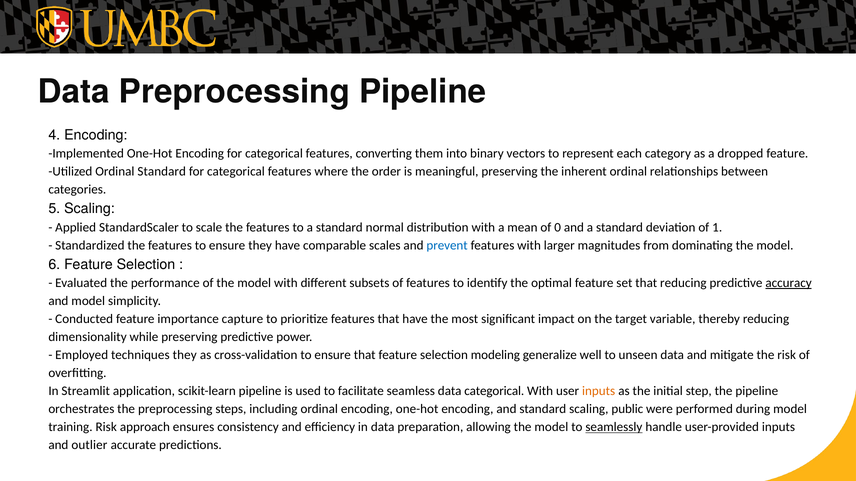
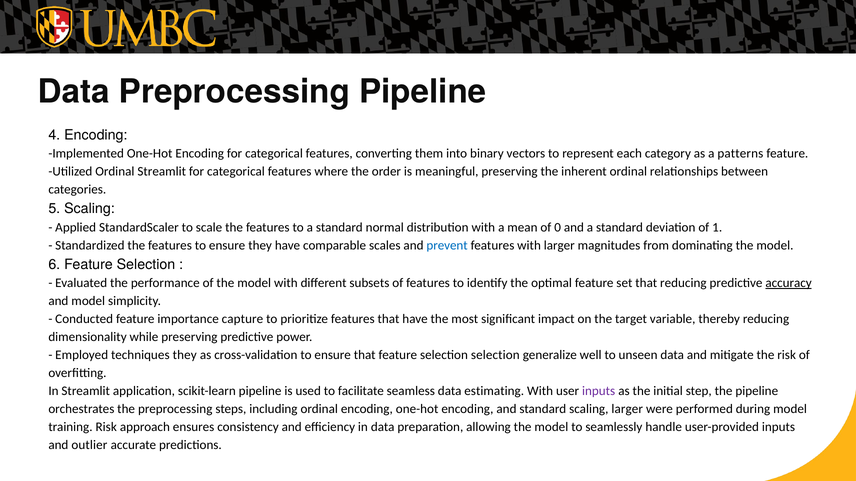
dropped: dropped -> patterns (740, 154)
Ordinal Standard: Standard -> Streamlit (162, 172)
selection modeling: modeling -> selection (495, 355)
data categorical: categorical -> estimating (494, 391)
inputs colour: orange -> purple (599, 391)
scaling public: public -> larger (627, 409)
seamlessly underline: present -> none (614, 427)
